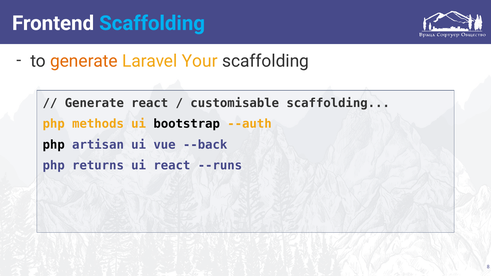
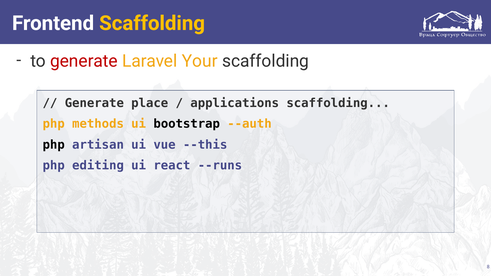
Scaffolding colour: light blue -> yellow (152, 23)
generate colour: orange -> red (84, 61)
Generate react: react -> place (150, 103)
customisable: customisable -> applications (235, 103)
--back: --back -> --this (205, 145)
returns: returns -> editing (98, 166)
